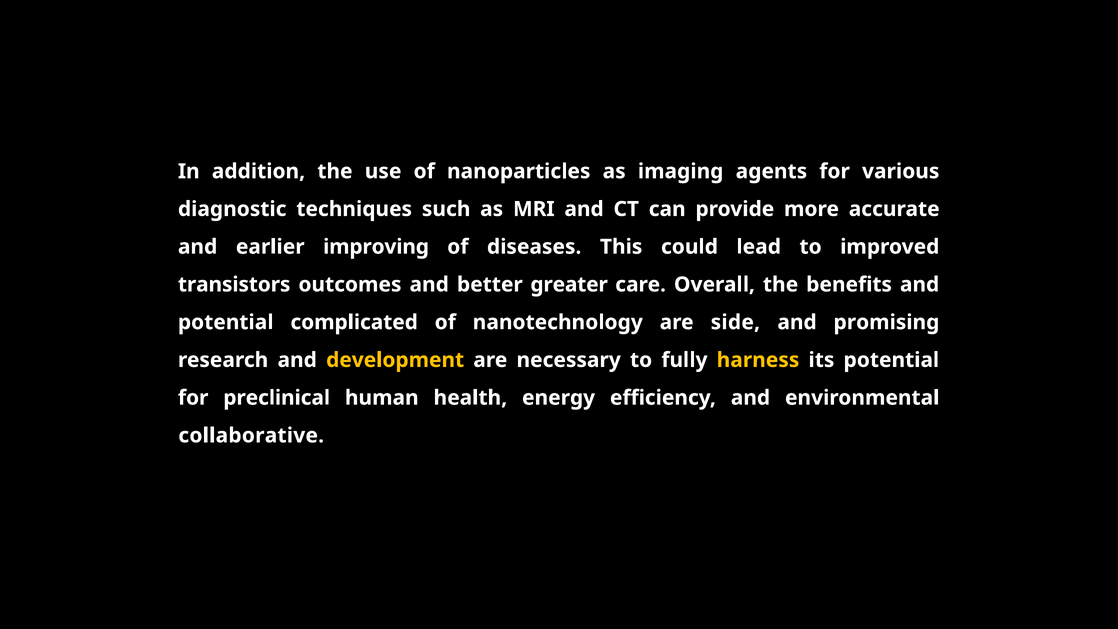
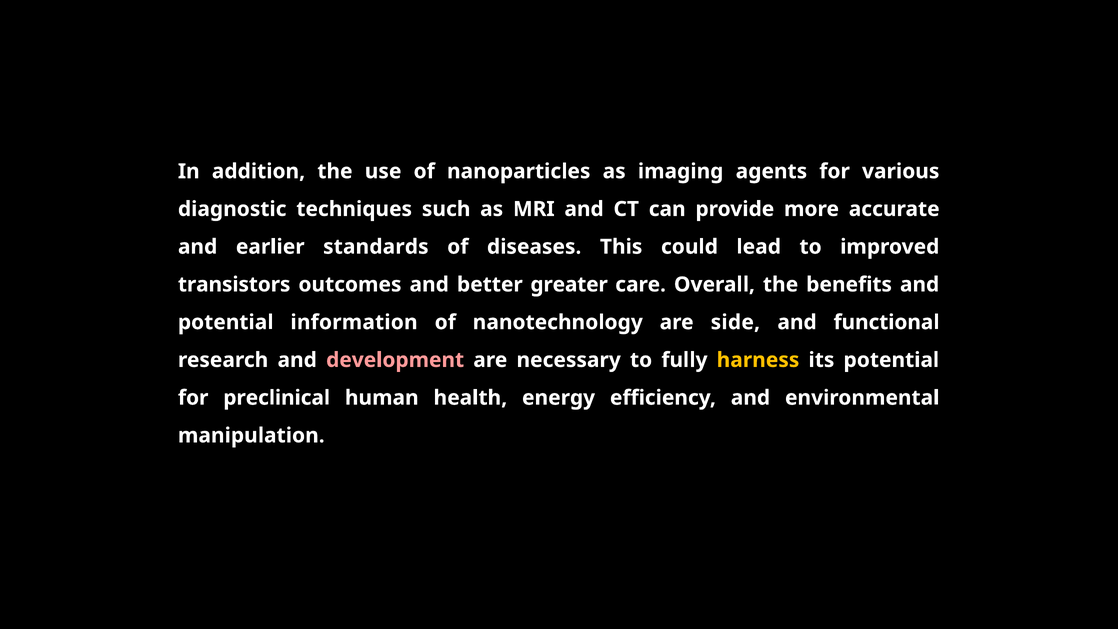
improving: improving -> standards (376, 247)
complicated: complicated -> information (354, 322)
promising: promising -> functional (887, 322)
development colour: yellow -> pink (395, 360)
collaborative: collaborative -> manipulation (251, 435)
